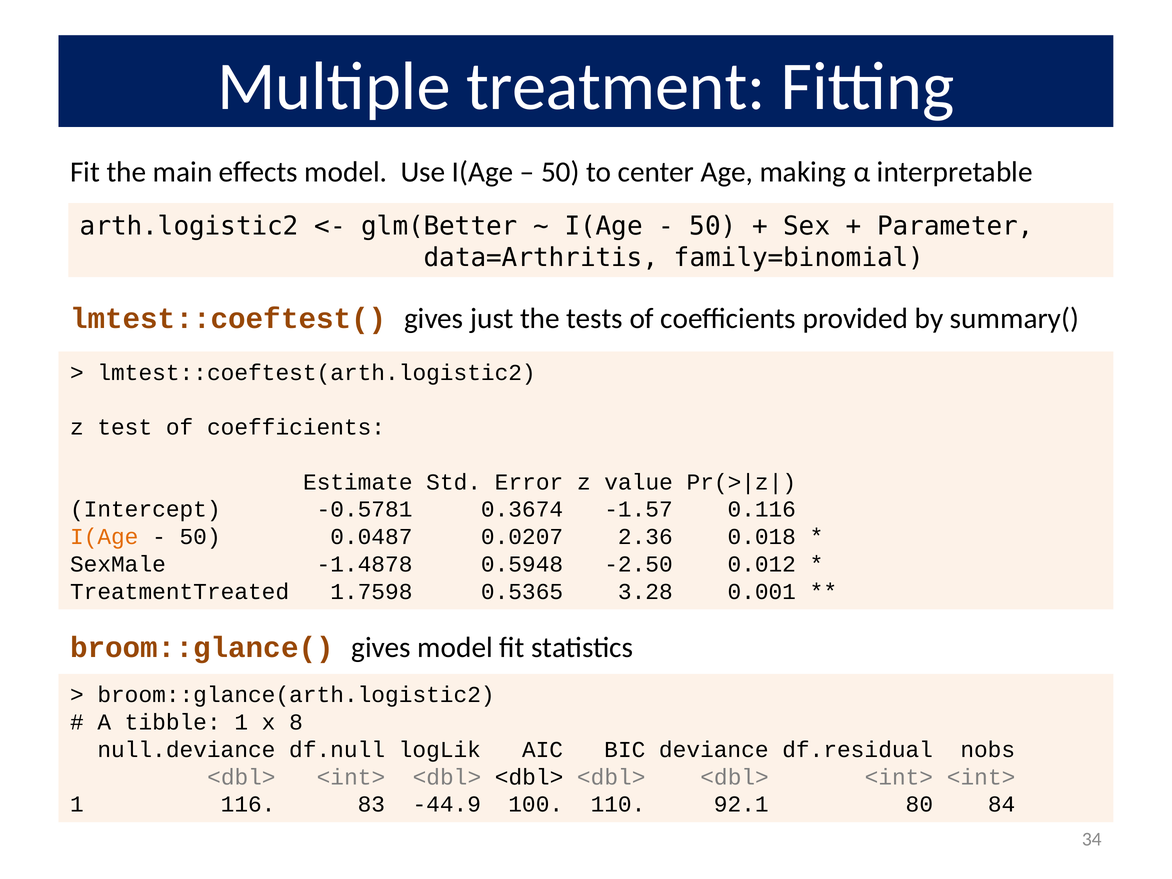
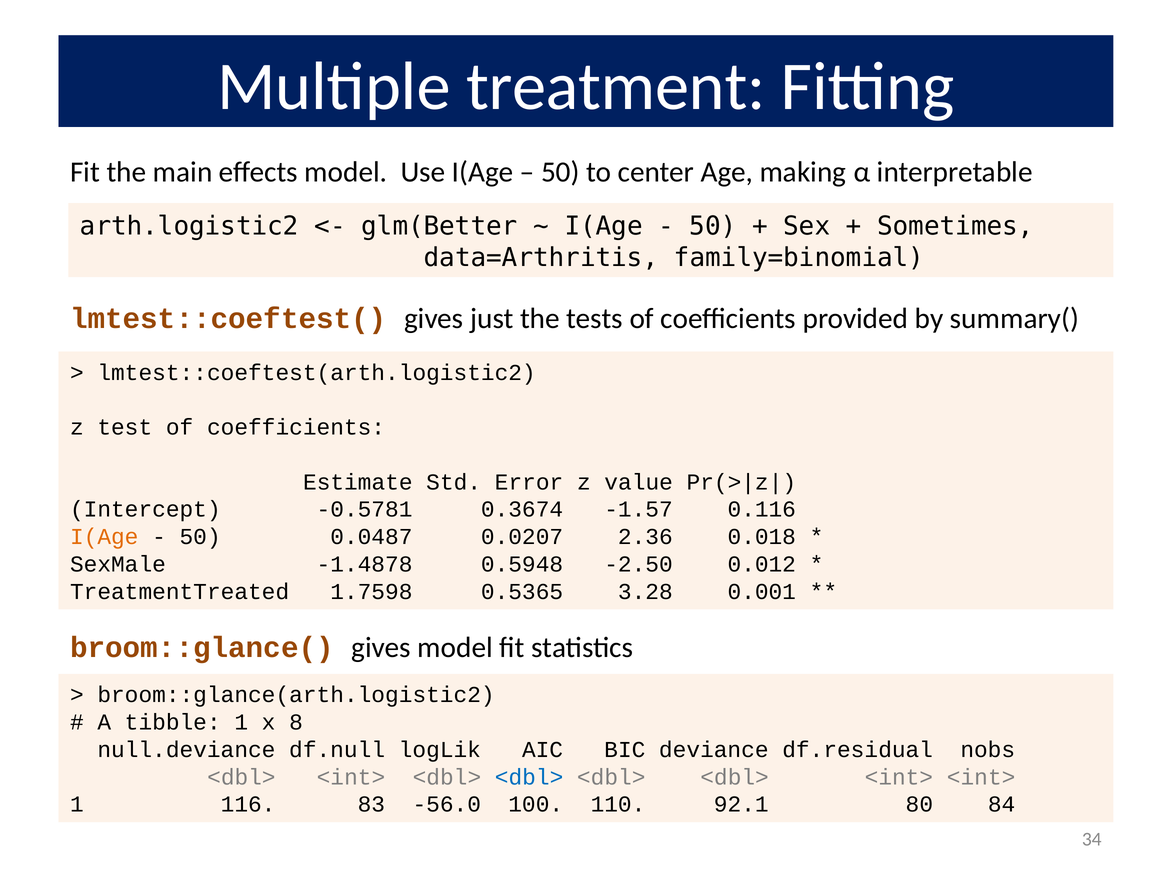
Parameter: Parameter -> Sometimes (955, 226)
<dbl> colour: black -> blue (529, 777)
-44.9: -44.9 -> -56.0 (447, 804)
